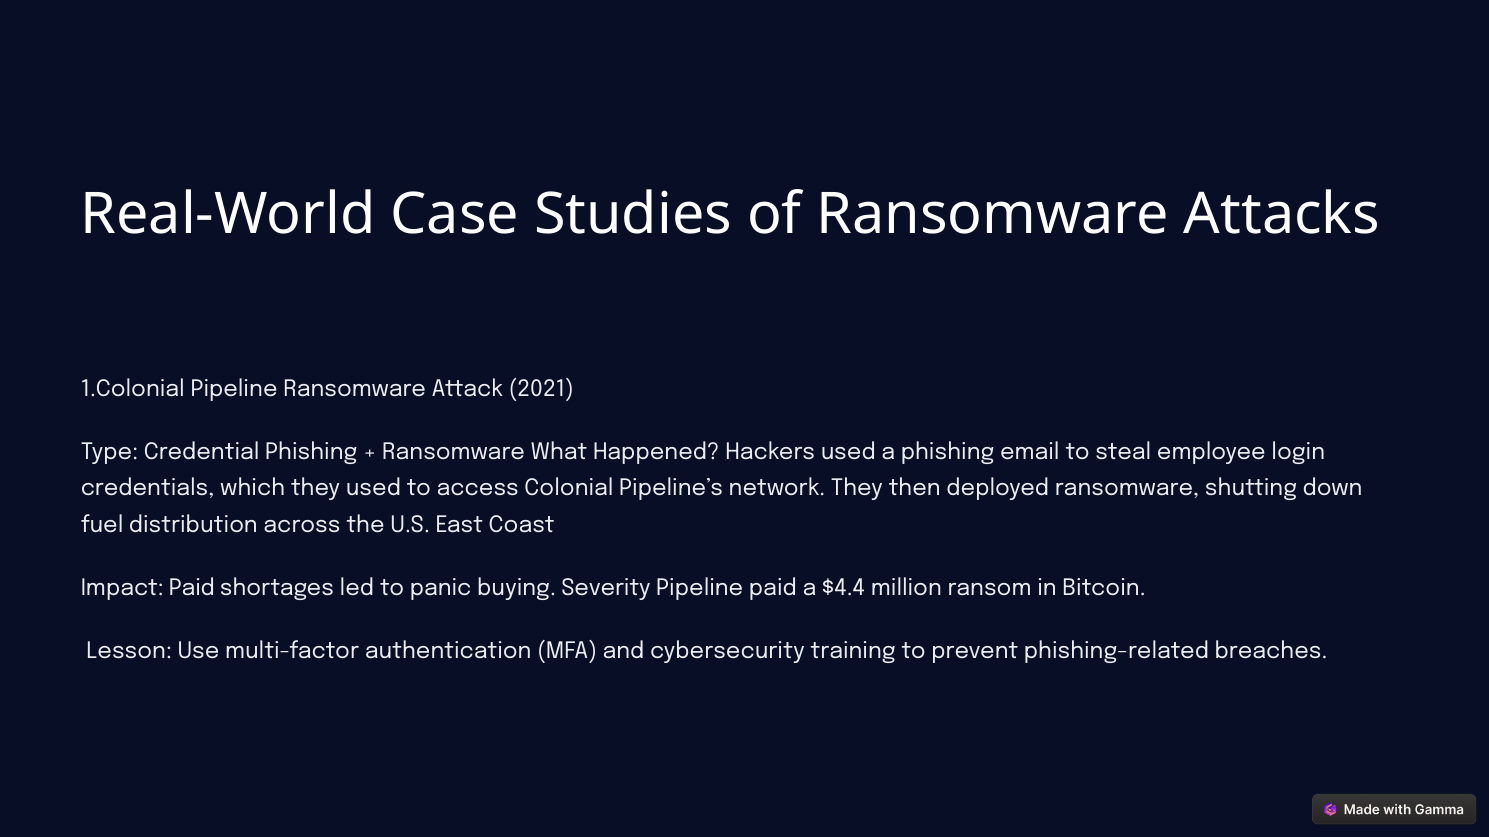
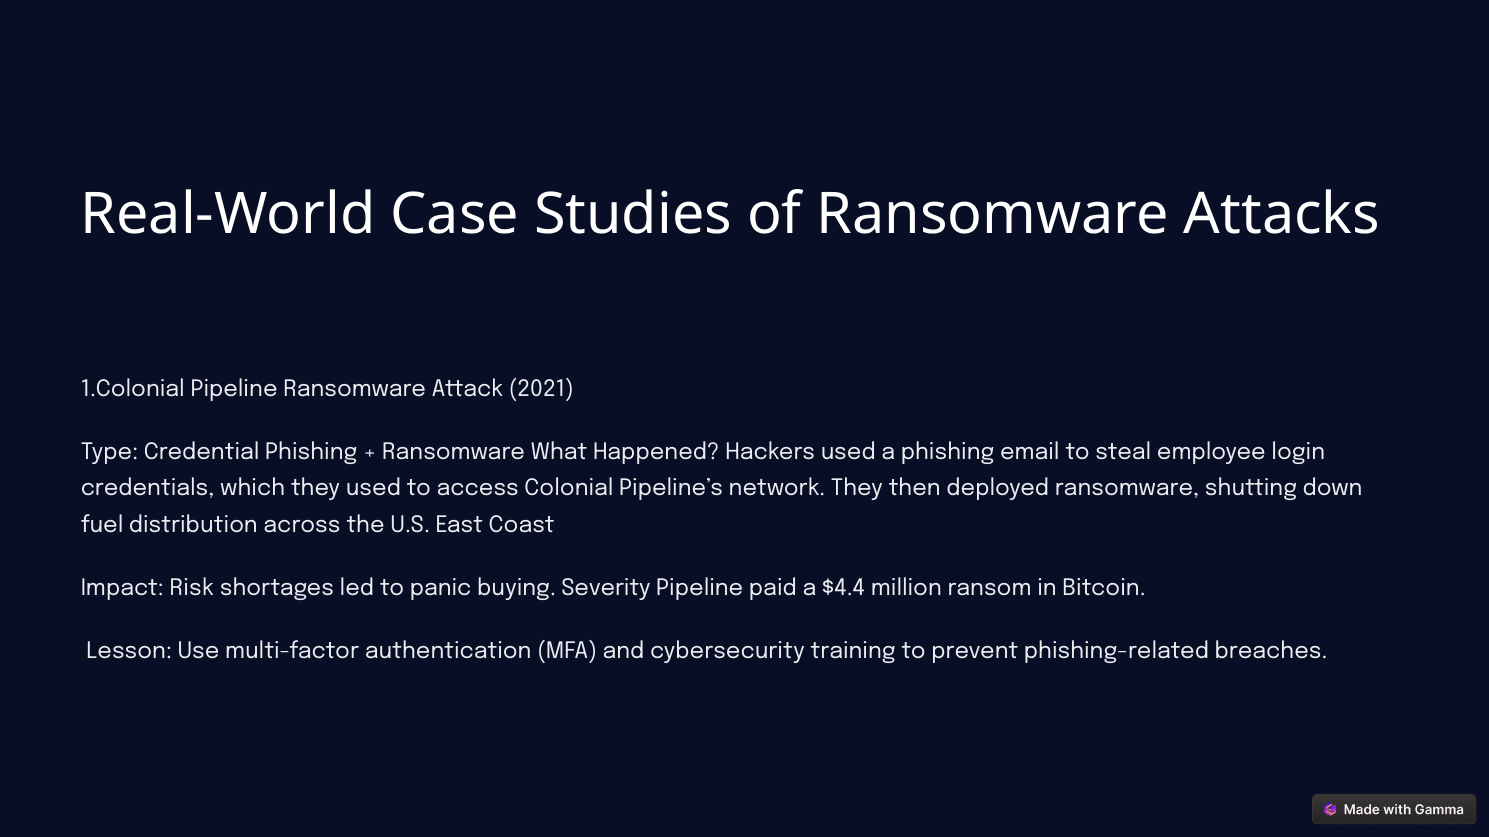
Impact Paid: Paid -> Risk (192, 589)
